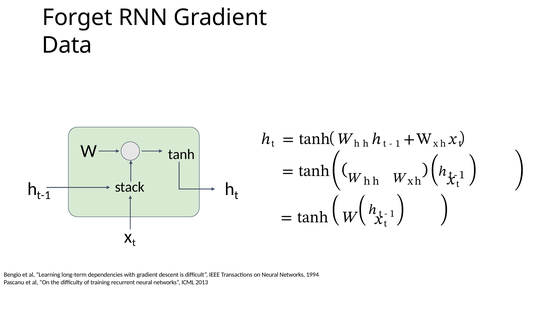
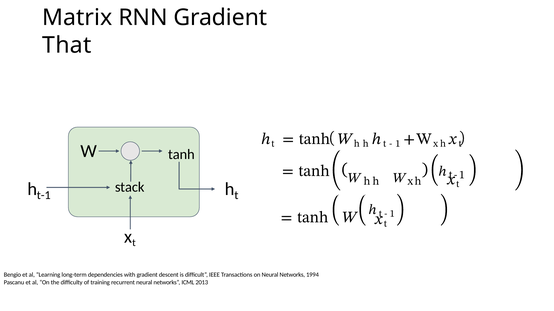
Forget: Forget -> Matrix (77, 18)
Data: Data -> That (67, 45)
